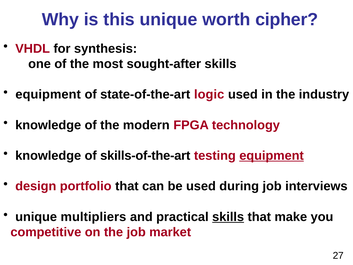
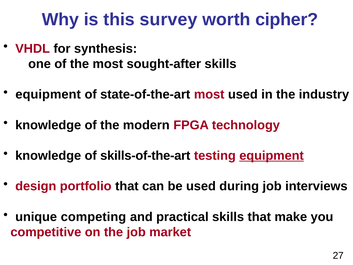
this unique: unique -> survey (169, 19)
state-of-the-art logic: logic -> most (209, 94)
multipliers: multipliers -> competing (93, 217)
skills underline: present -> none (228, 217)
